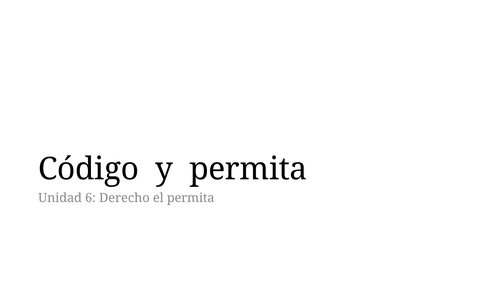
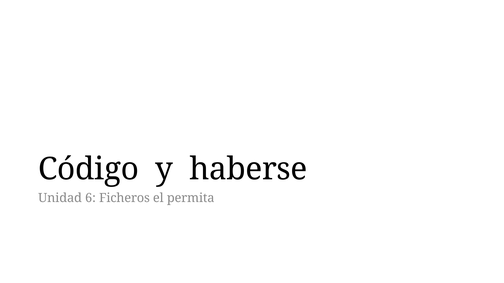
y permita: permita -> haberse (248, 169)
Derecho: Derecho -> Ficheros (124, 198)
